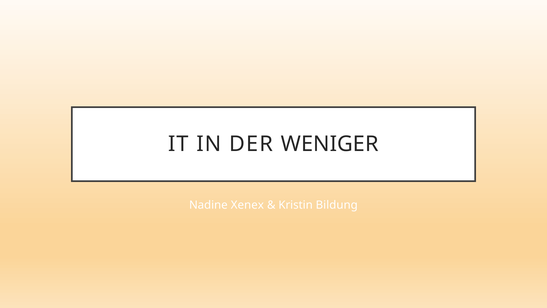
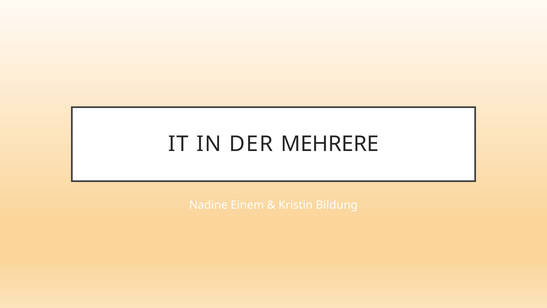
WENIGER: WENIGER -> MEHRERE (330, 144)
Xenex: Xenex -> Einem (247, 205)
